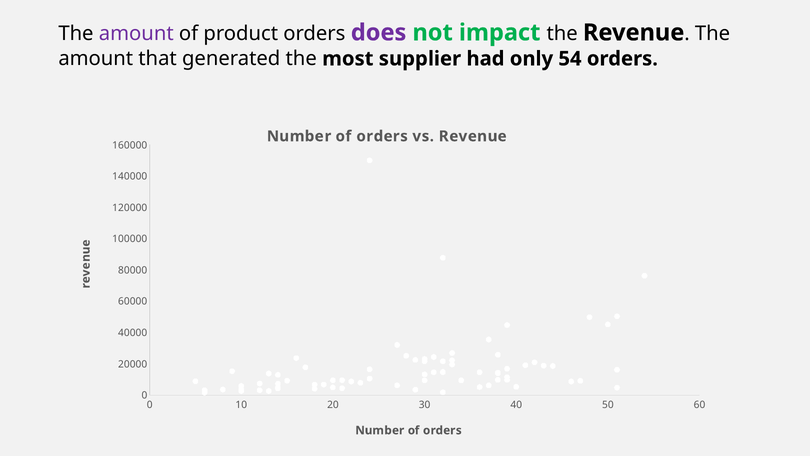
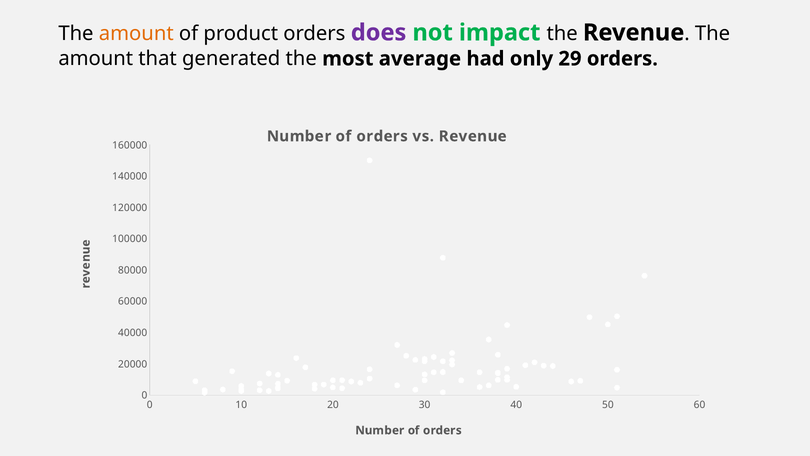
amount colour: purple -> orange (136, 34)
supplier: supplier -> average (420, 59)
54: 54 -> 29 (570, 59)
